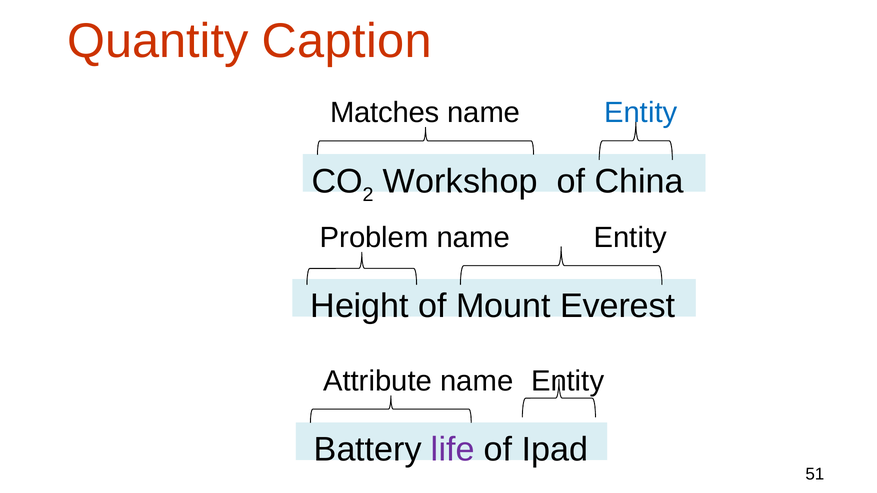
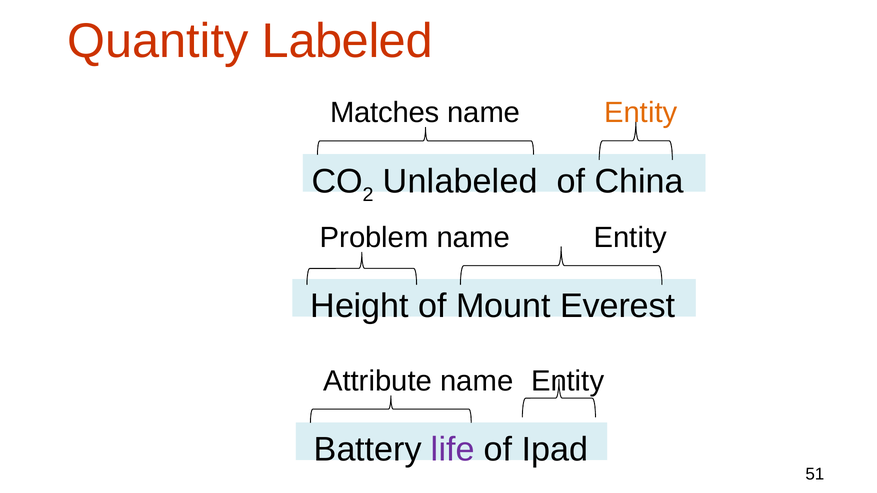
Caption: Caption -> Labeled (347, 41)
Entity colour: blue -> orange (641, 113)
Workshop: Workshop -> Unlabeled (460, 181)
